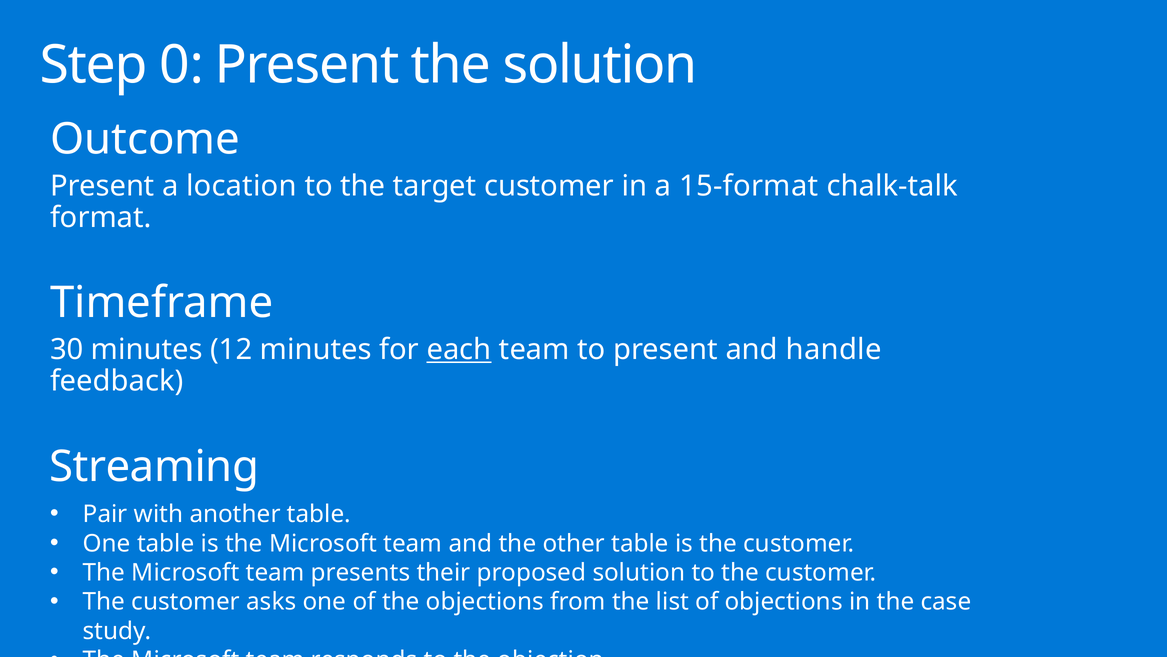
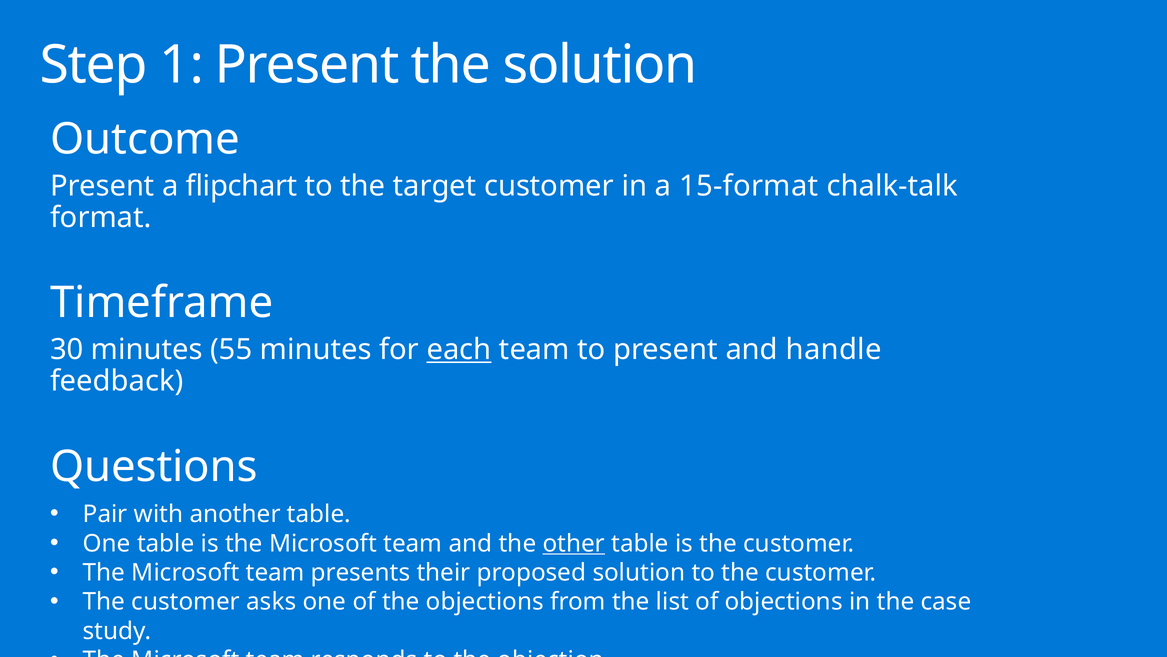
0: 0 -> 1 (182, 65)
location: location -> flipchart (242, 186)
12: 12 -> 55 (231, 349)
Streaming: Streaming -> Questions (154, 466)
other underline: none -> present (574, 543)
